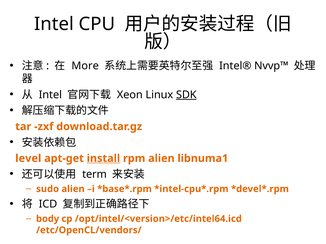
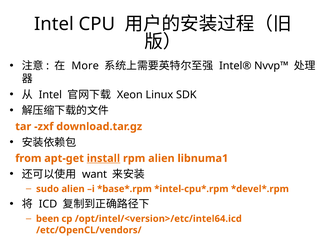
SDK underline: present -> none (186, 95)
level: level -> from (28, 159)
term: term -> want (95, 175)
body: body -> been (48, 219)
